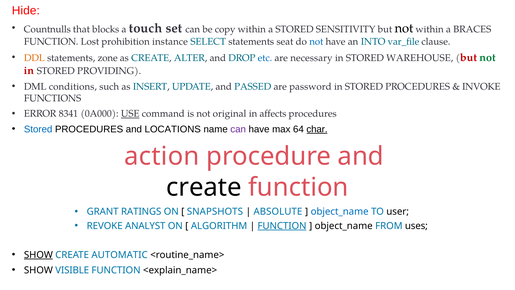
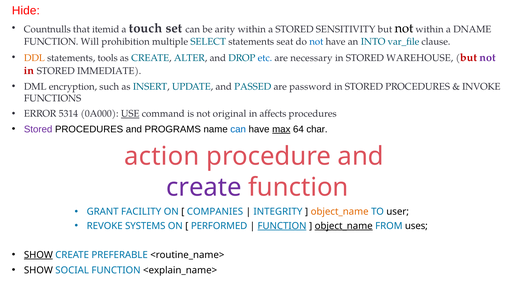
blocks: blocks -> itemid (106, 29)
copy: copy -> arity (225, 29)
BRACES: BRACES -> DNAME (472, 29)
Lost: Lost -> Will (90, 41)
instance: instance -> multiple (170, 41)
zone: zone -> tools (108, 58)
not colour: green -> purple (488, 58)
PROVIDING: PROVIDING -> IMMEDIATE (109, 71)
conditions: conditions -> encryption (73, 87)
8341: 8341 -> 5314 (68, 114)
Stored colour: blue -> purple (38, 129)
LOCATIONS: LOCATIONS -> PROGRAMS (173, 129)
can colour: purple -> blue (238, 129)
max underline: none -> present (281, 129)
char underline: present -> none (317, 129)
create colour: black -> purple (204, 187)
RATINGS: RATINGS -> FACILITY (141, 212)
SNAPSHOTS: SNAPSHOTS -> COMPANIES (215, 212)
ABSOLUTE: ABSOLUTE -> INTEGRITY (278, 212)
object_name colour: blue -> orange (340, 212)
ANALYST: ANALYST -> SYSTEMS (145, 226)
ALGORITHM: ALGORITHM -> PERFORMED (219, 226)
object_name underline: none -> present (344, 226)
AUTOMATIC: AUTOMATIC -> PREFERABLE (120, 255)
VISIBLE: VISIBLE -> SOCIAL (72, 270)
